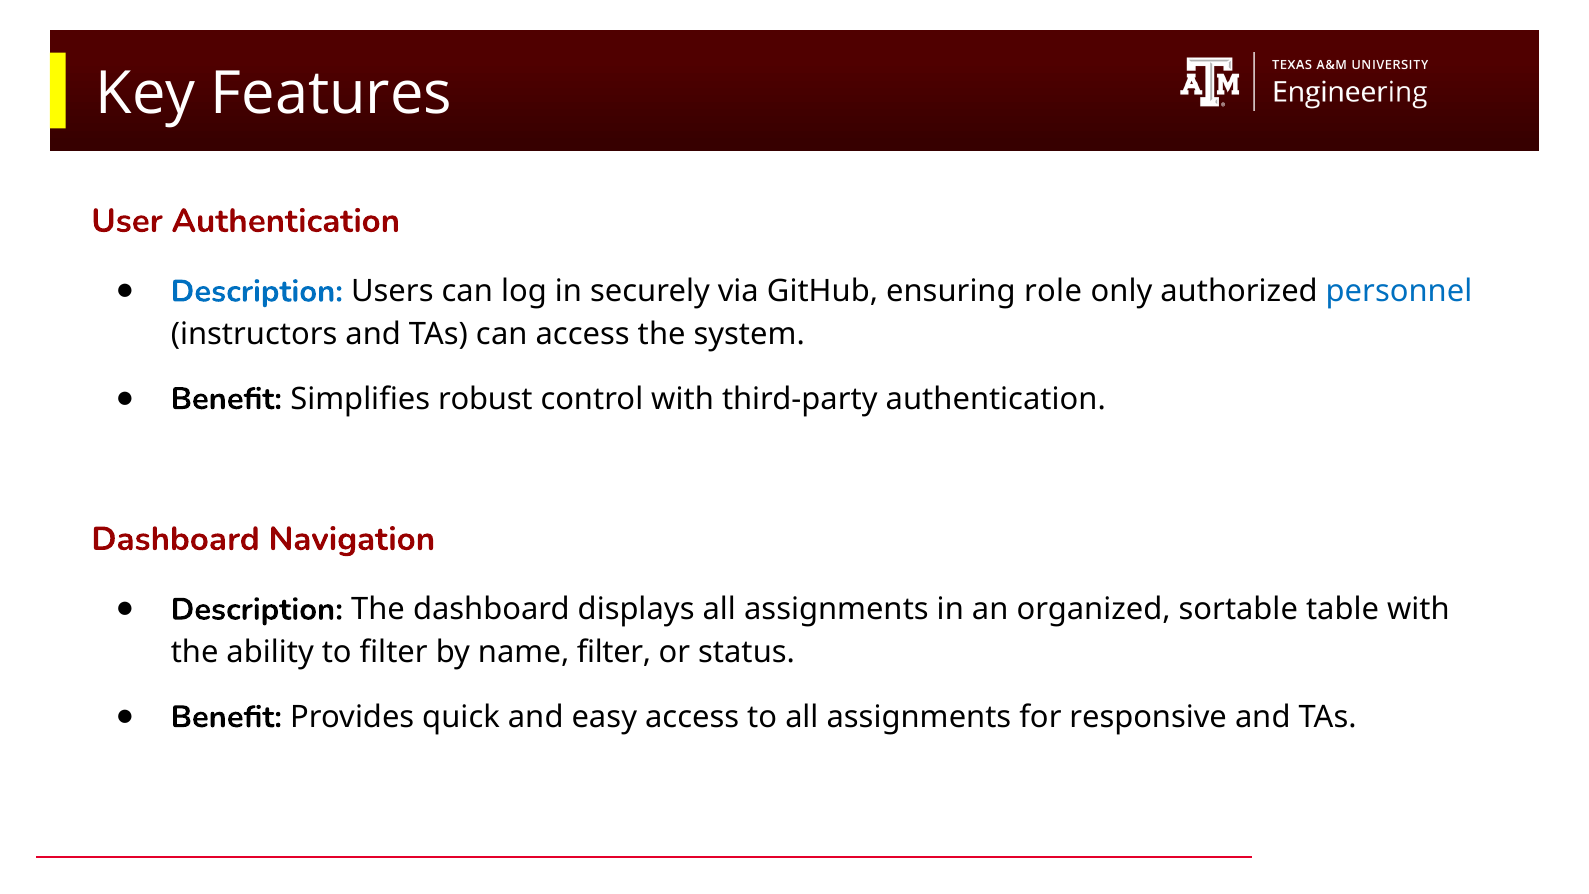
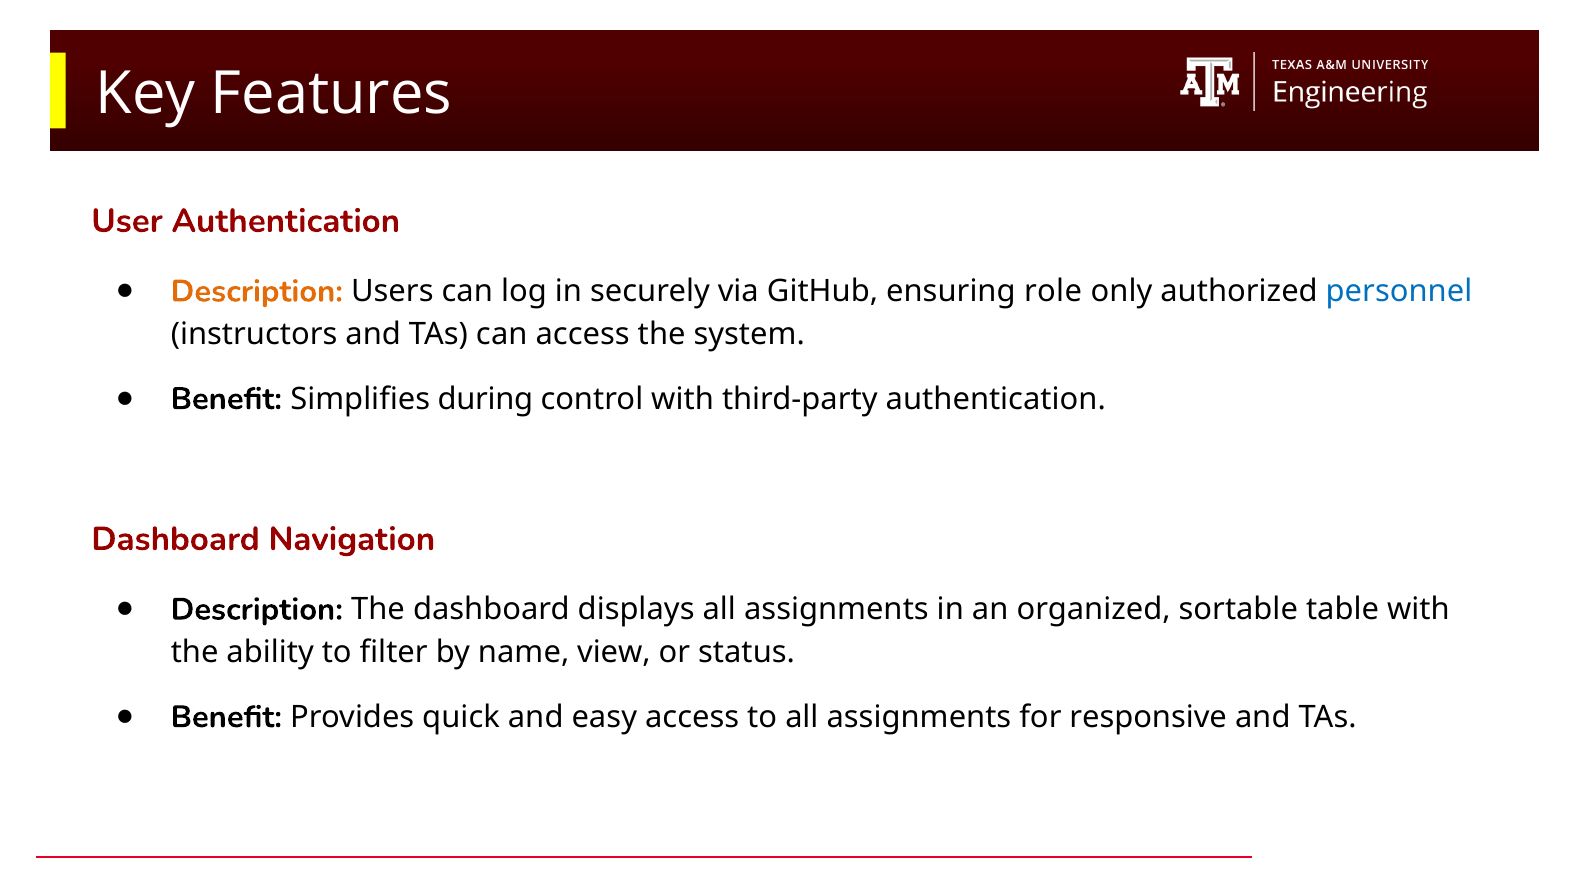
Description colour: blue -> orange (257, 291)
robust: robust -> during (485, 399)
name filter: filter -> view (614, 652)
